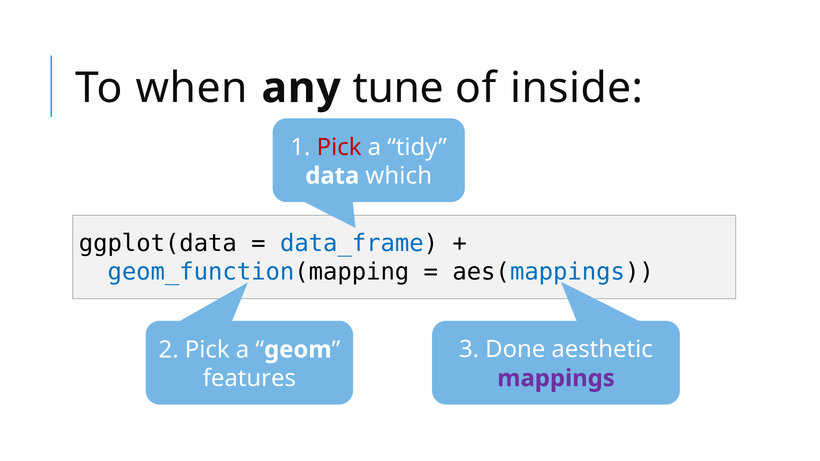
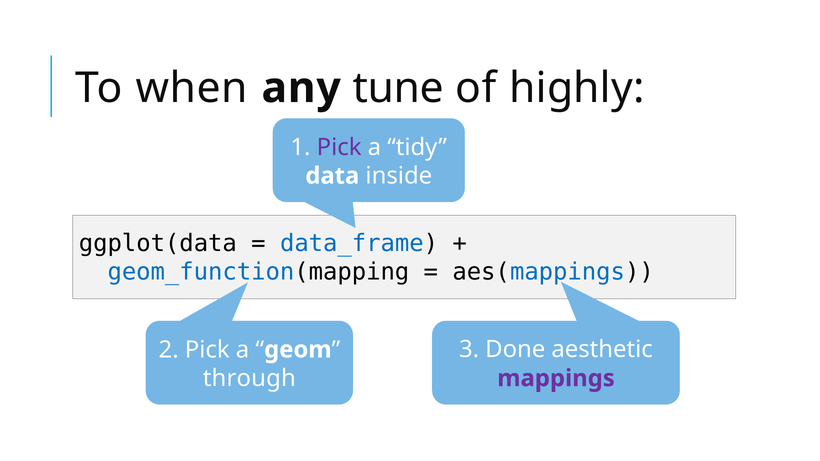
inside: inside -> highly (577, 88)
Pick colour: red -> purple (339, 147)
which: which -> inside (399, 176)
features: features -> through (249, 379)
